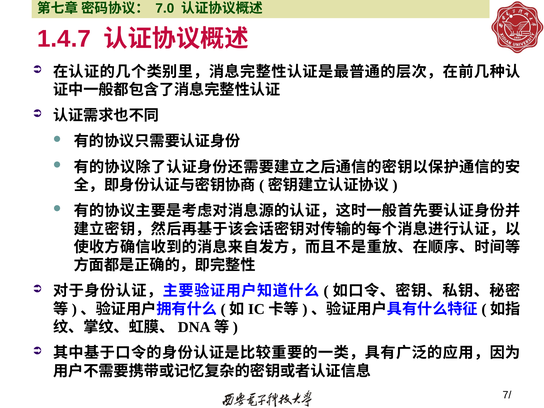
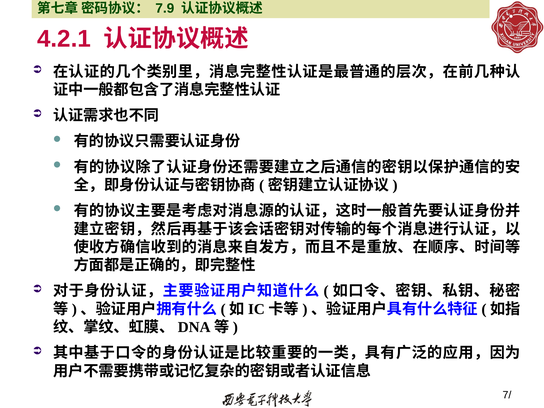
7.0: 7.0 -> 7.9 (165, 8)
1.4.7: 1.4.7 -> 4.2.1 (64, 39)
